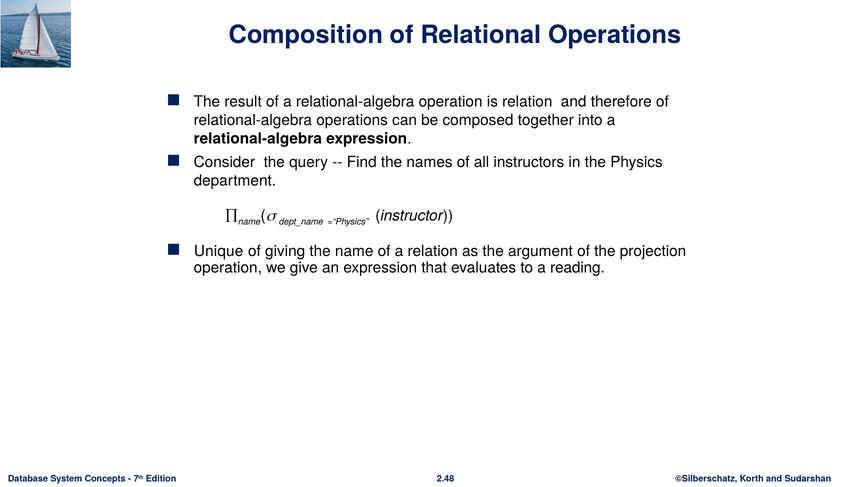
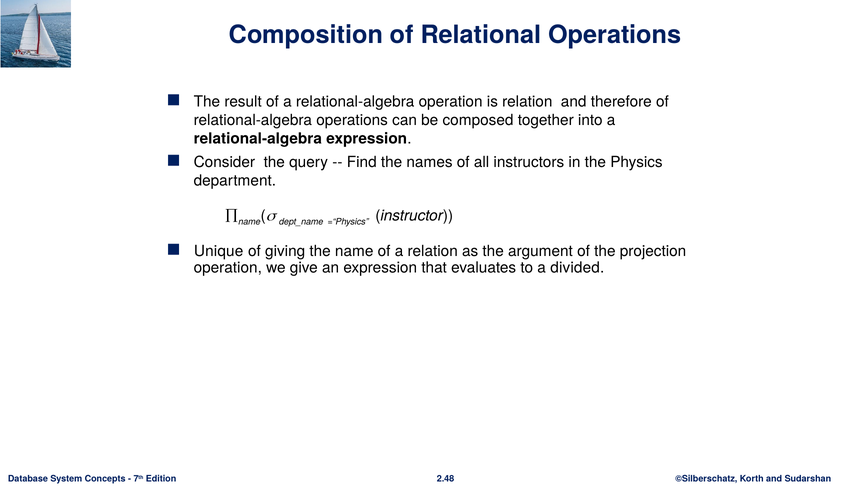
reading: reading -> divided (577, 268)
